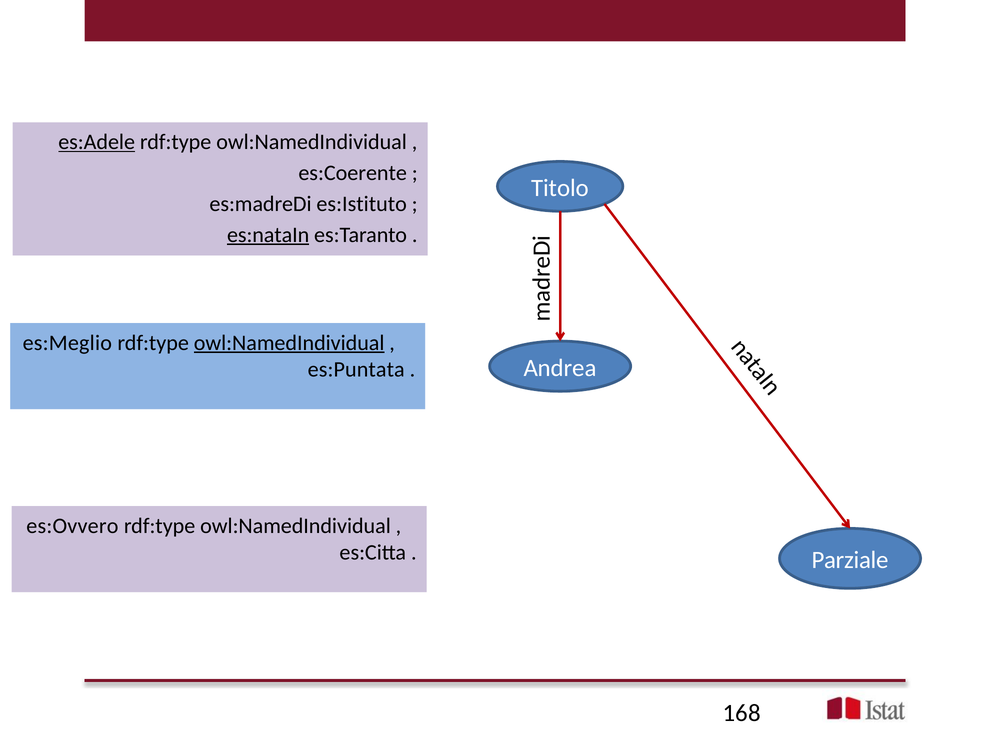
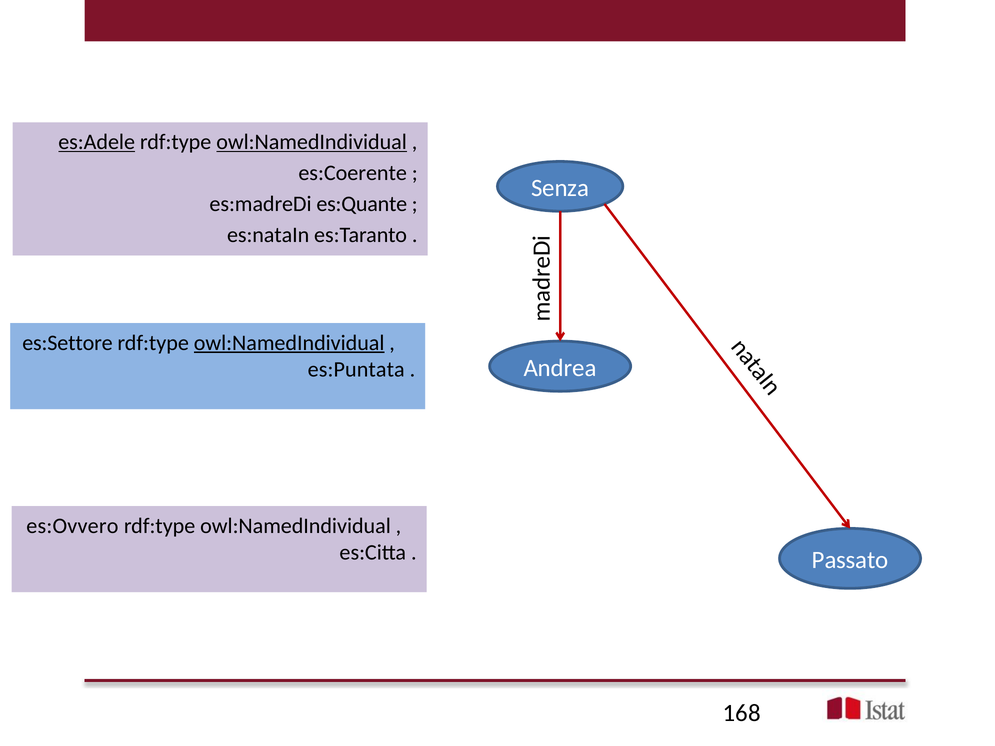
owl:NamedIndividual underline: none -> present (312, 142)
Titolo: Titolo -> Senza (560, 188)
es:Istituto: es:Istituto -> es:Quante (362, 204)
es:nataIn underline: present -> none (268, 235)
es:Meglio: es:Meglio -> es:Settore (67, 343)
Parziale: Parziale -> Passato (850, 560)
